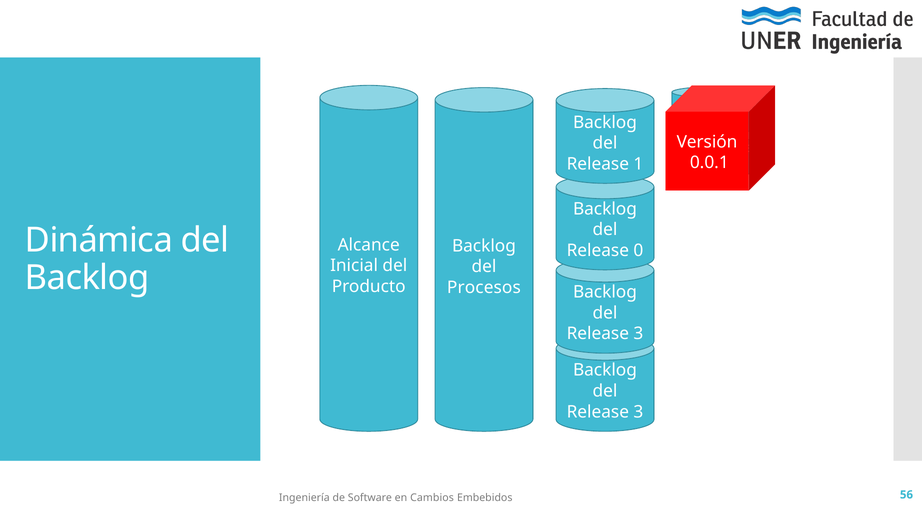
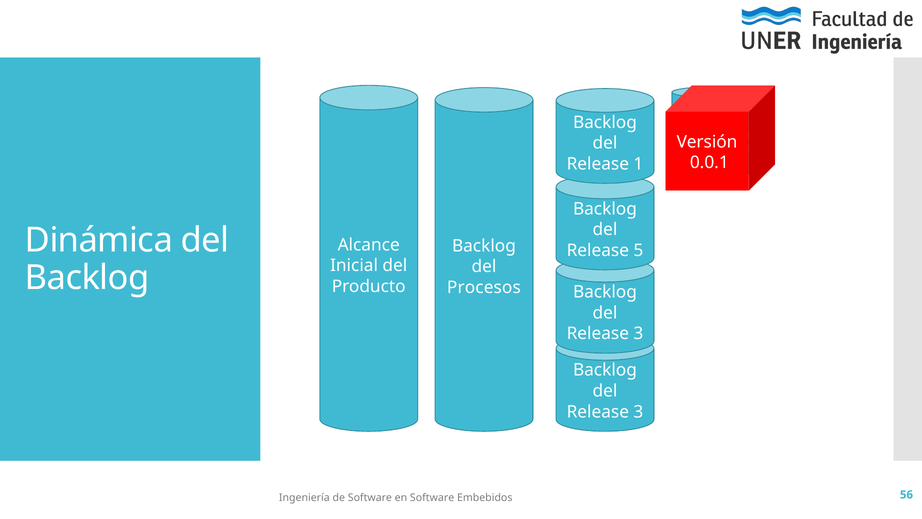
0: 0 -> 5 (638, 250)
en Cambios: Cambios -> Software (432, 497)
